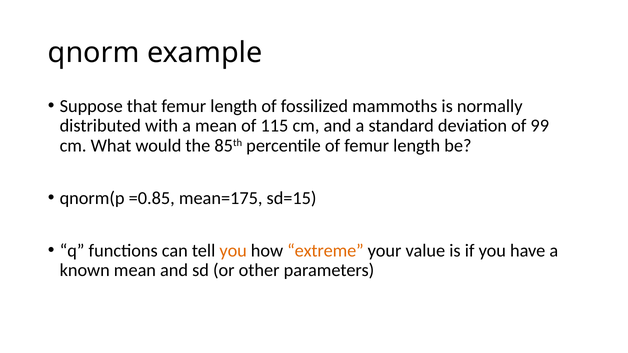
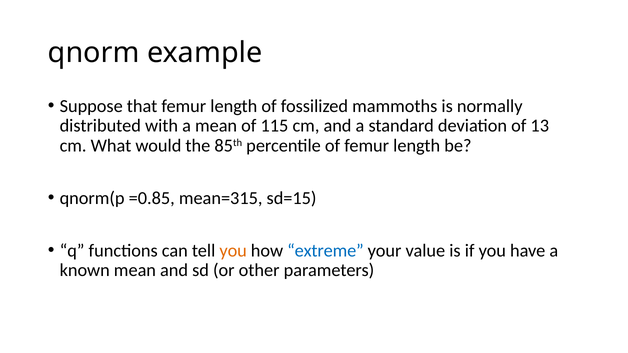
99: 99 -> 13 (540, 126)
mean=175: mean=175 -> mean=315 (221, 198)
extreme colour: orange -> blue (325, 251)
